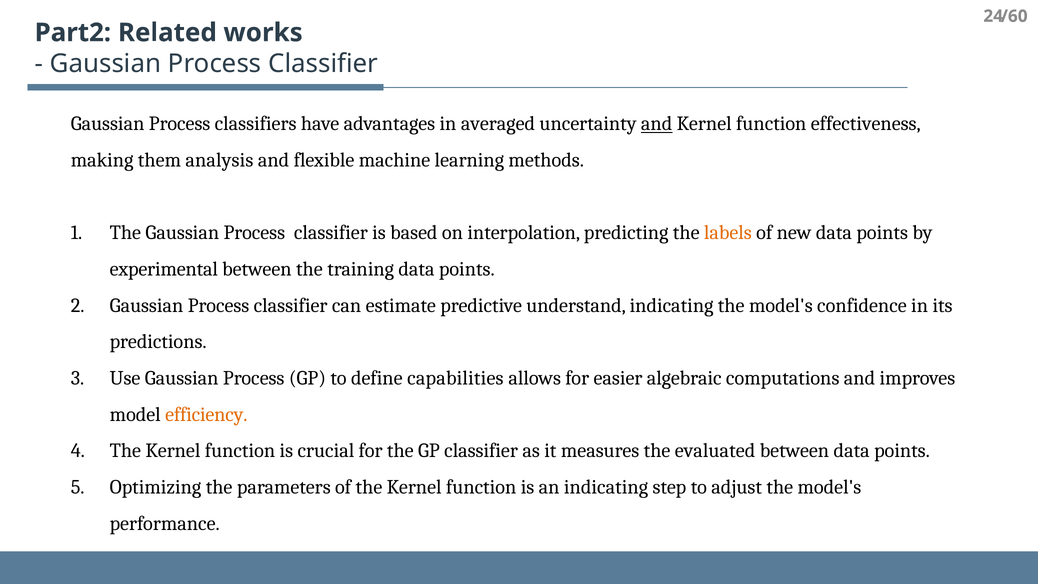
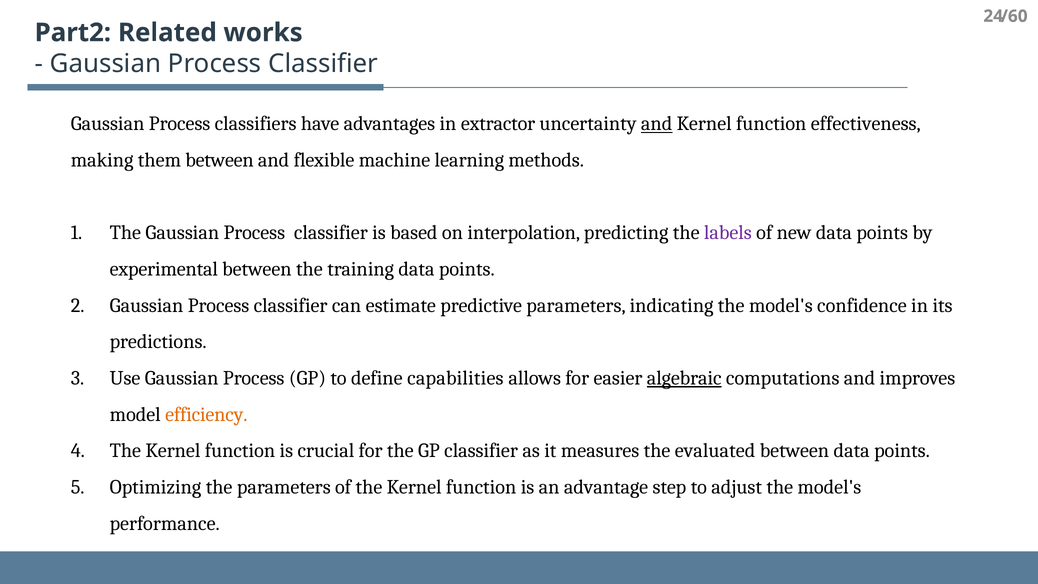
averaged: averaged -> extractor (498, 124)
them analysis: analysis -> between (220, 160)
labels colour: orange -> purple (728, 233)
predictive understand: understand -> parameters (576, 305)
algebraic underline: none -> present (684, 378)
an indicating: indicating -> advantage (606, 487)
